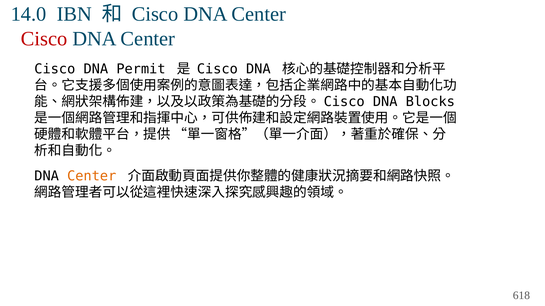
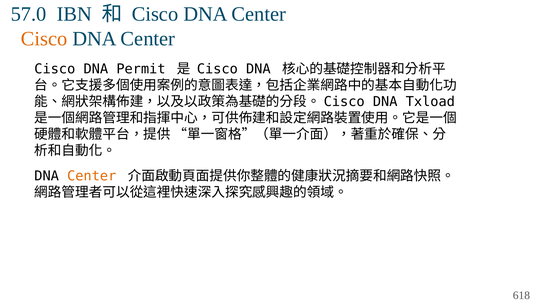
14.0: 14.0 -> 57.0 (29, 14)
Cisco colour: red -> orange (44, 39)
Blocks: Blocks -> Txload (430, 102)
